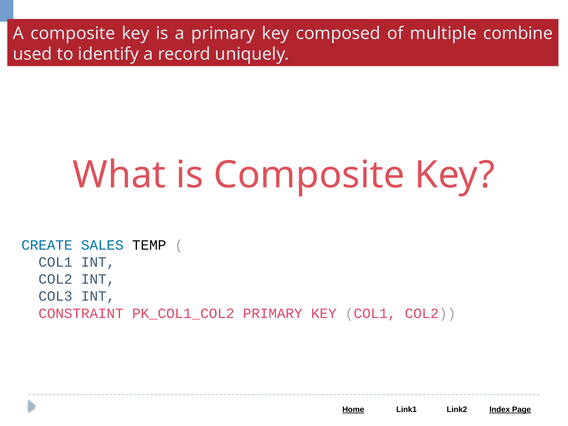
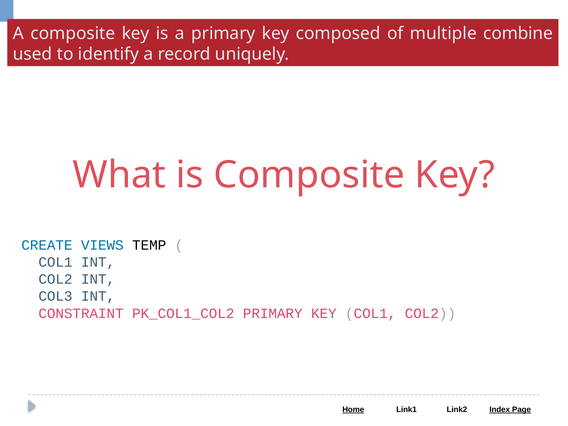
SALES: SALES -> VIEWS (102, 245)
